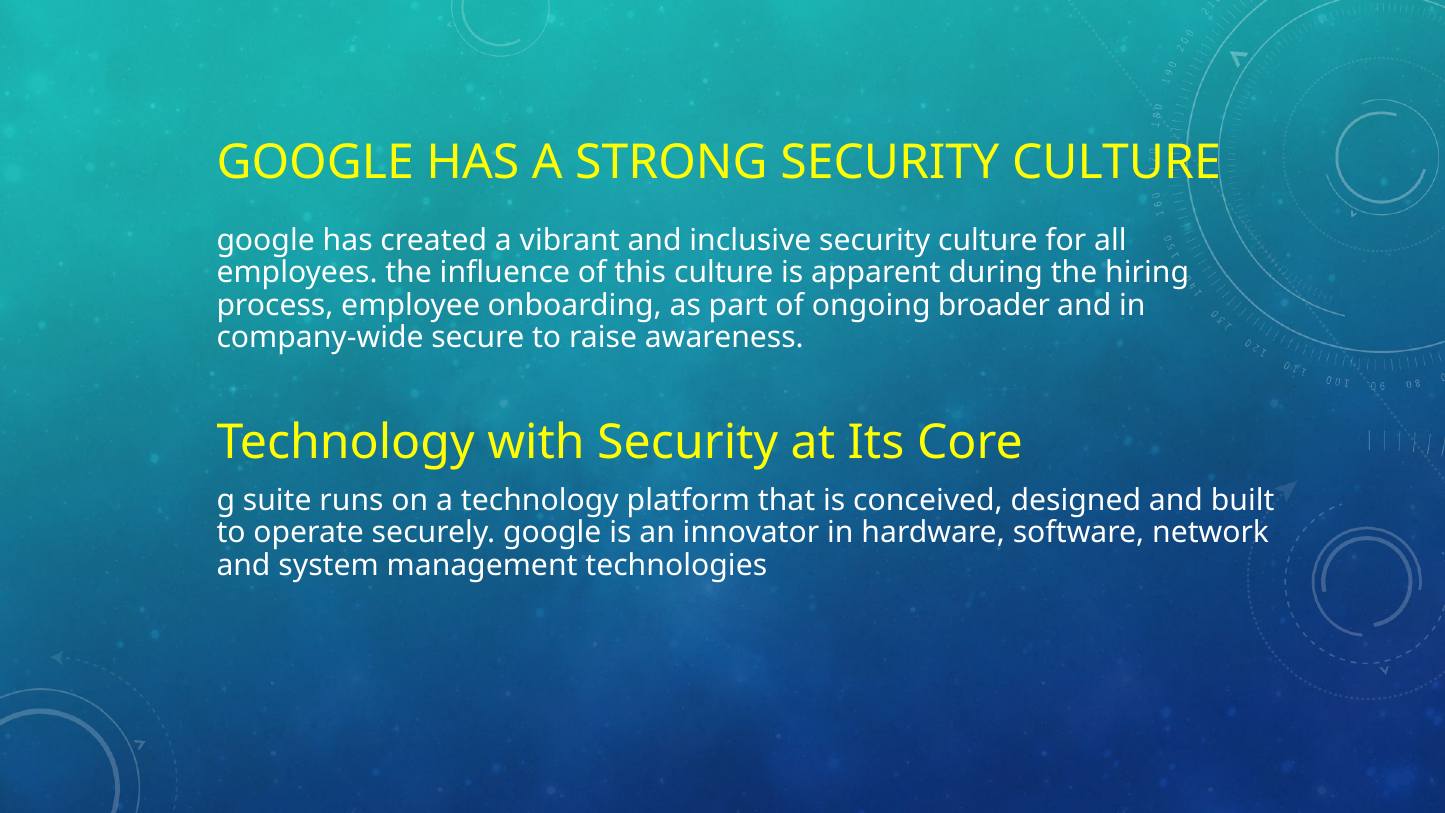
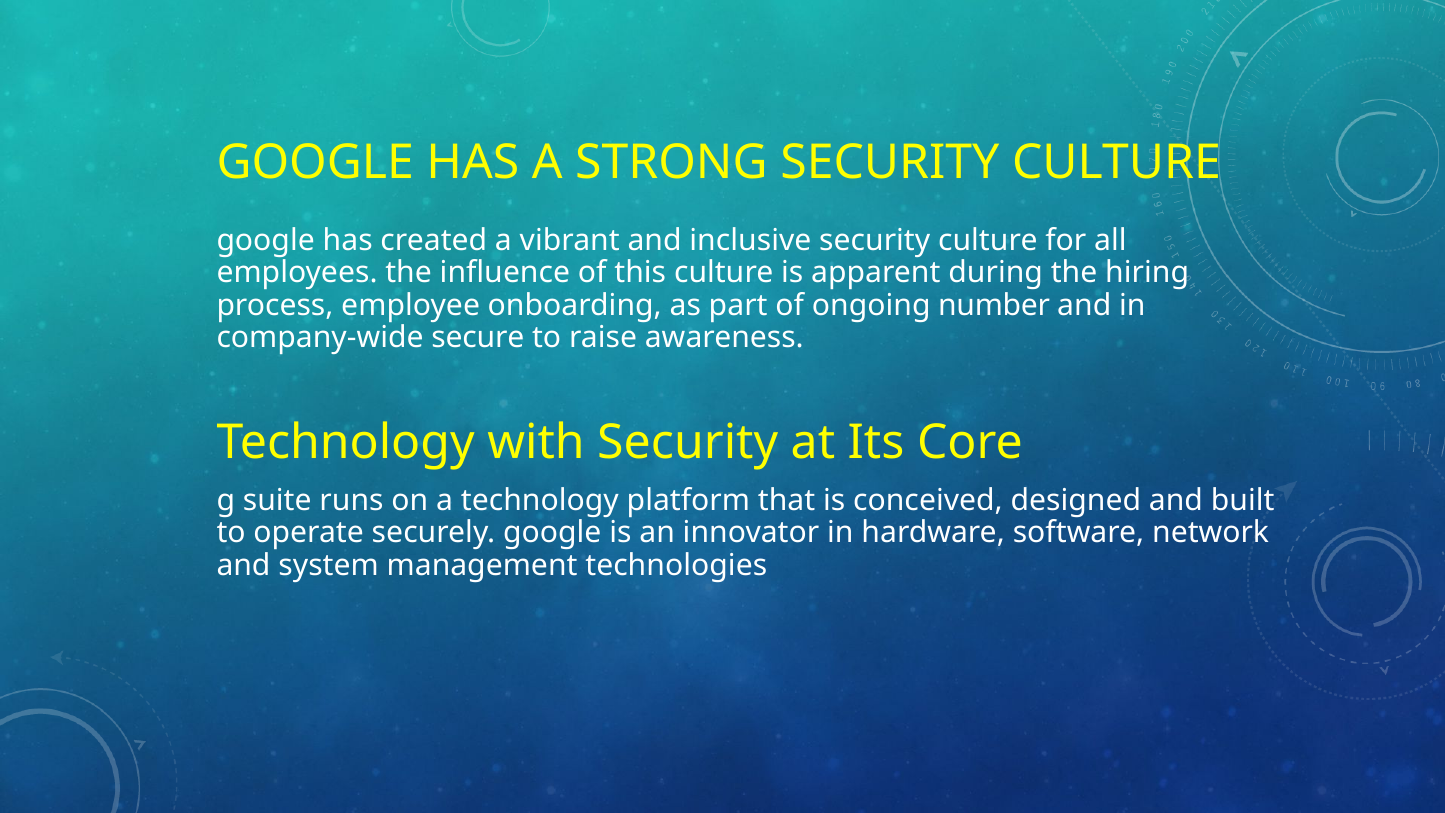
broader: broader -> number (994, 305)
